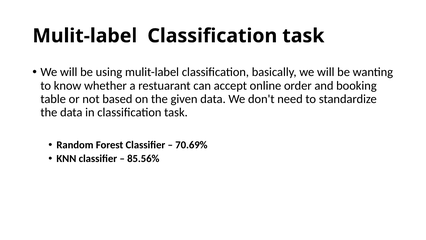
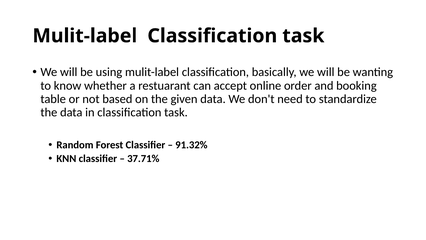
70.69%: 70.69% -> 91.32% (191, 145)
85.56%: 85.56% -> 37.71% (143, 159)
